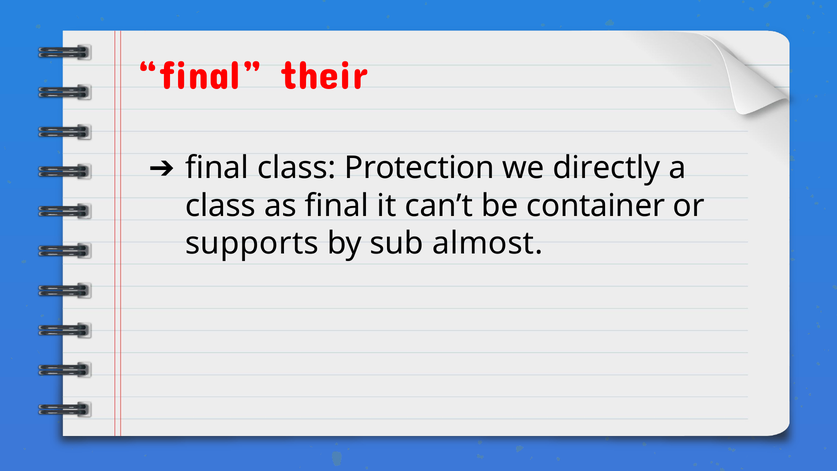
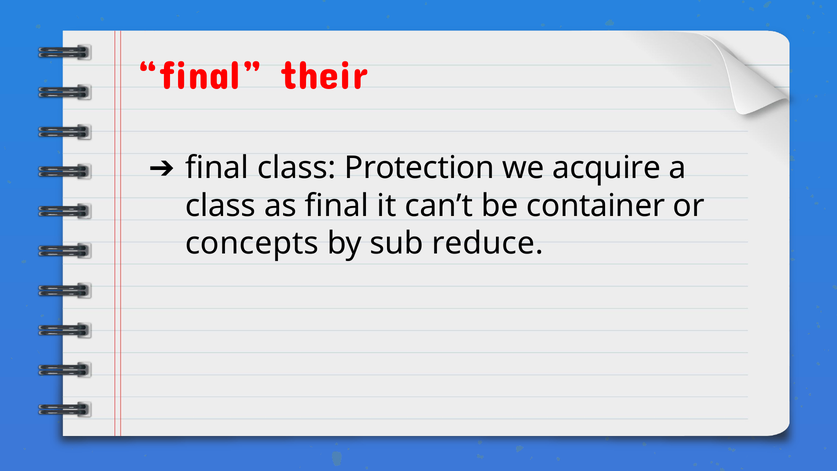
directly: directly -> acquire (607, 168)
supports: supports -> concepts (252, 243)
almost: almost -> reduce (488, 243)
